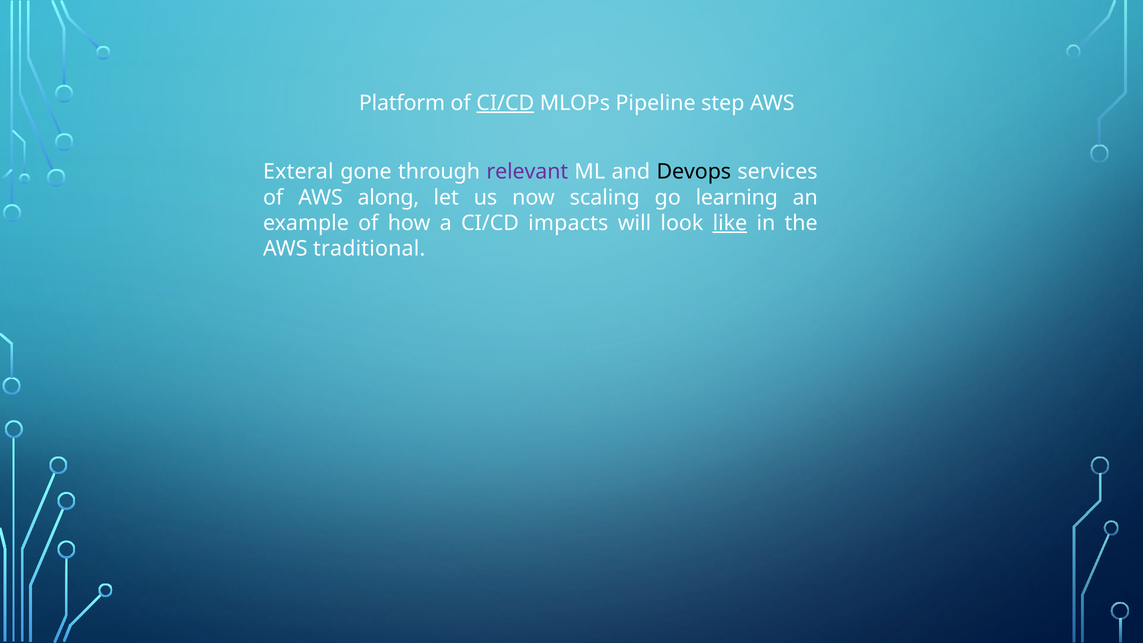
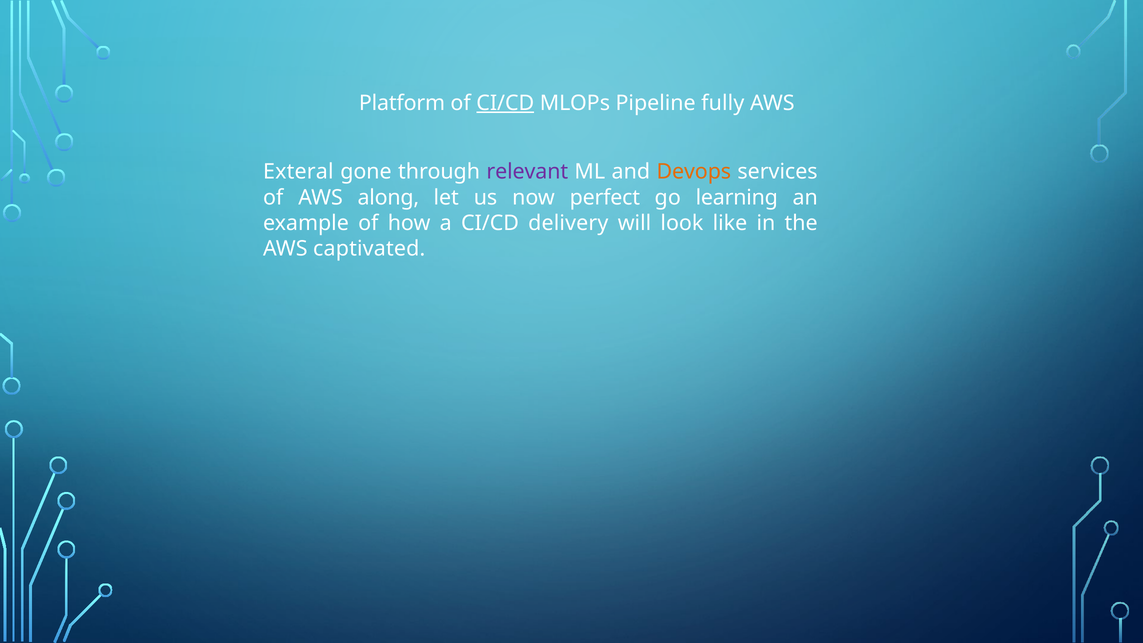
step: step -> fully (723, 103)
Devops colour: black -> orange (694, 172)
scaling: scaling -> perfect (605, 197)
impacts: impacts -> delivery (568, 223)
like underline: present -> none (730, 223)
traditional: traditional -> captivated (369, 249)
